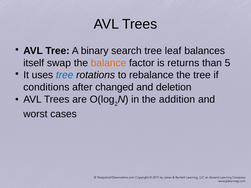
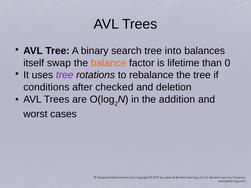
leaf: leaf -> into (173, 51)
returns: returns -> lifetime (183, 63)
5: 5 -> 0 (227, 63)
tree colour: blue -> purple (65, 75)
changed: changed -> checked (114, 87)
